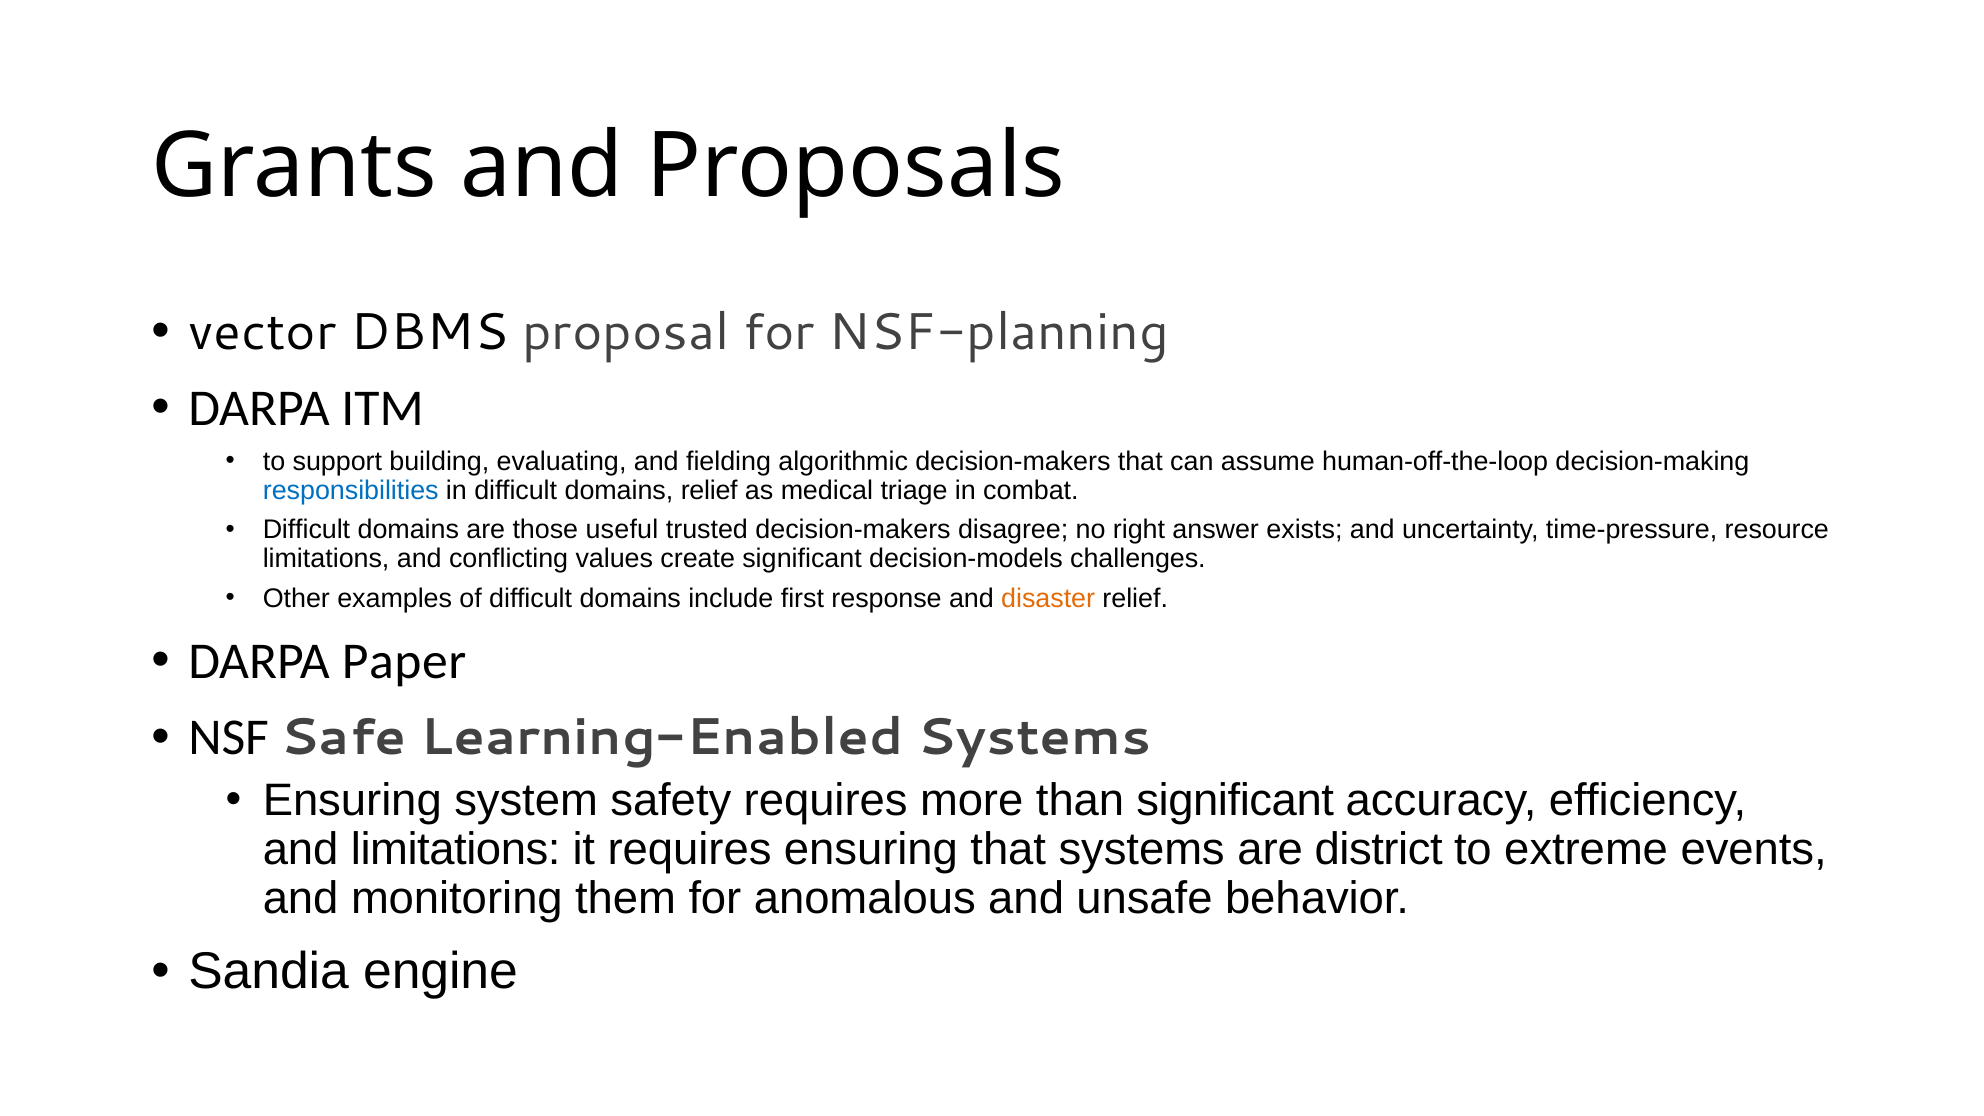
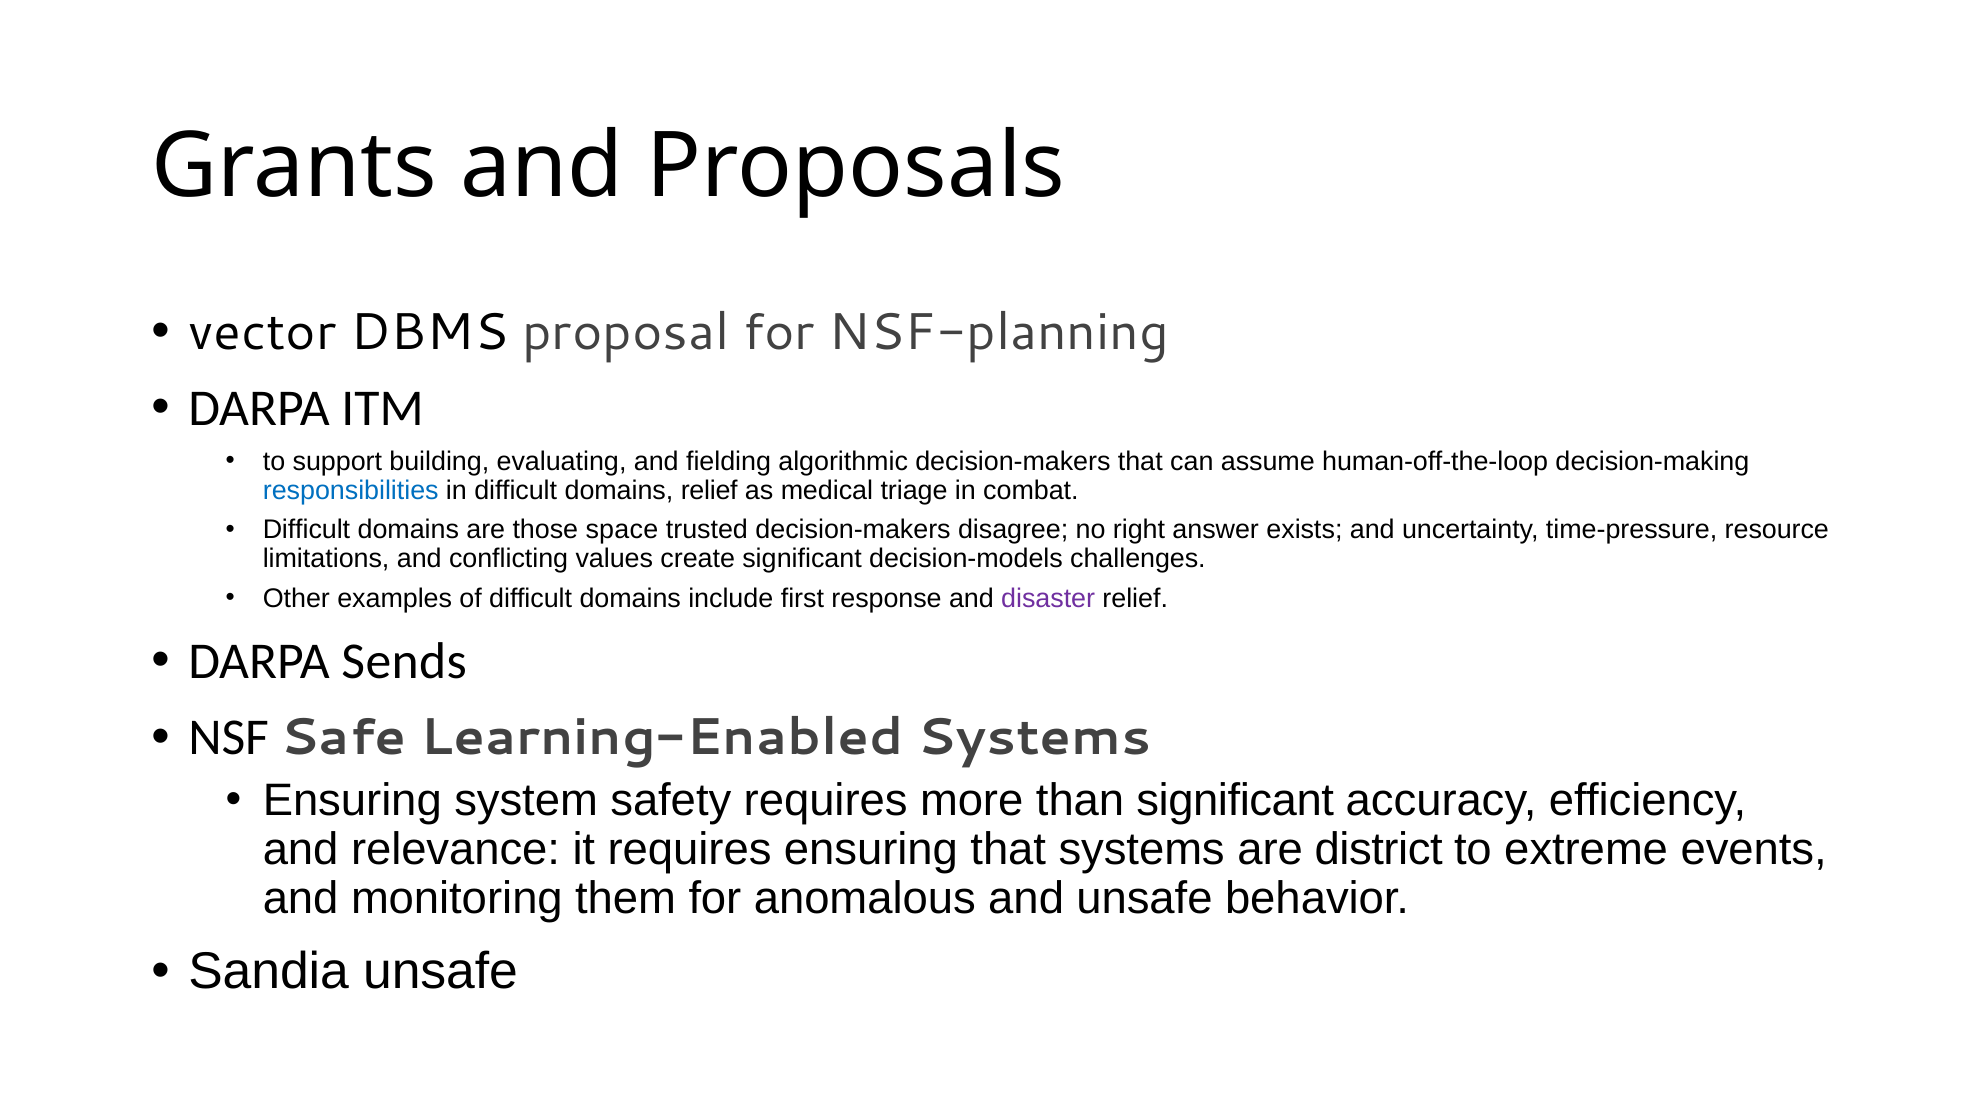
useful: useful -> space (622, 530)
disaster colour: orange -> purple (1048, 598)
Paper: Paper -> Sends (404, 661)
and limitations: limitations -> relevance (456, 849)
Sandia engine: engine -> unsafe (440, 972)
